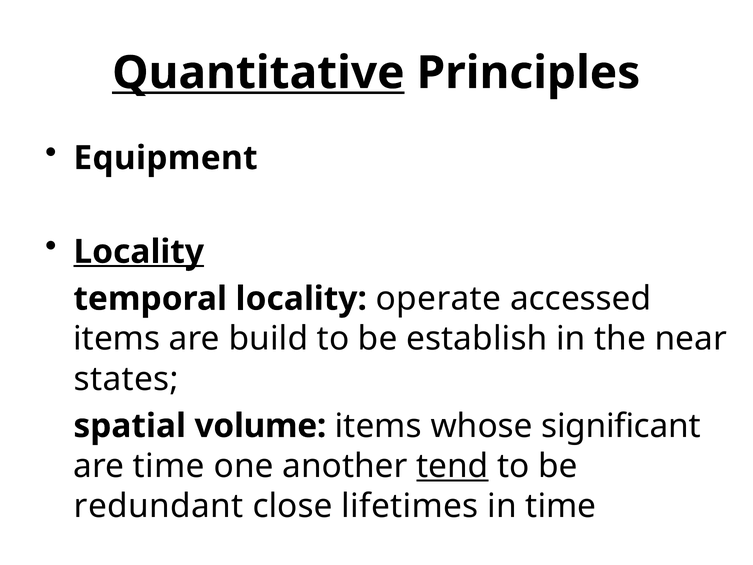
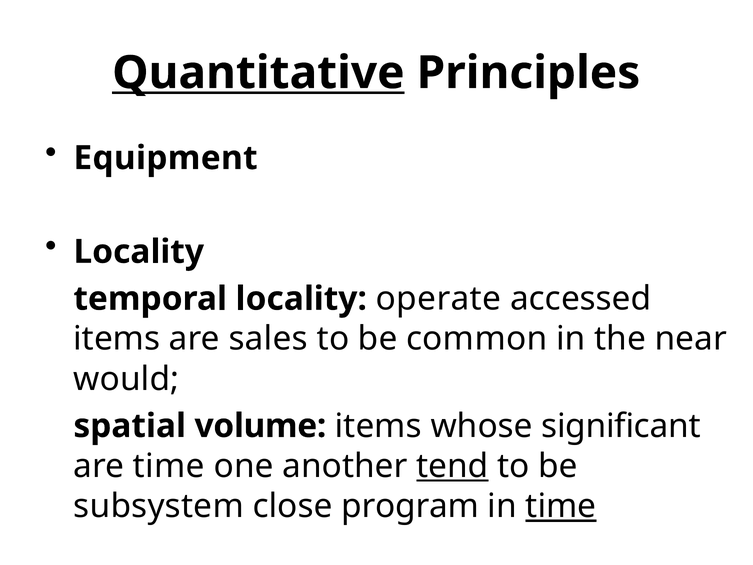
Locality underline: present -> none (139, 252)
build: build -> sales (268, 339)
establish: establish -> common (477, 339)
states: states -> would (126, 379)
redundant: redundant -> subsystem (159, 506)
lifetimes: lifetimes -> program (410, 506)
time underline: none -> present (561, 506)
